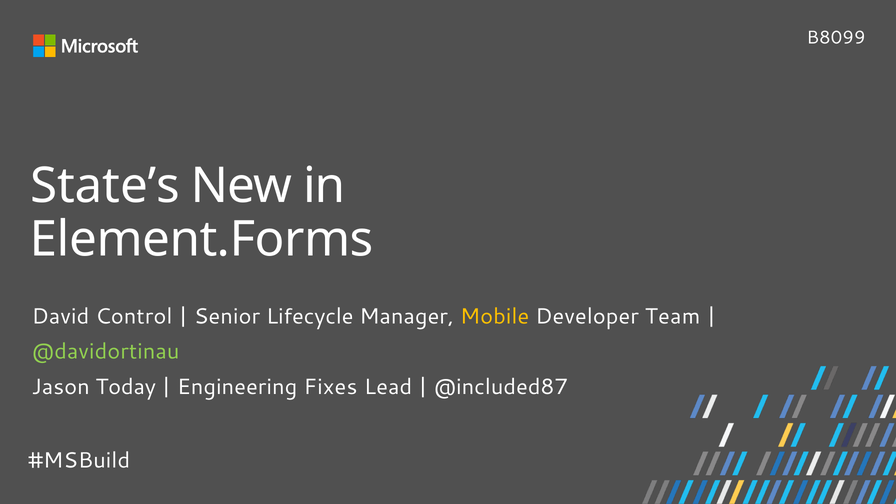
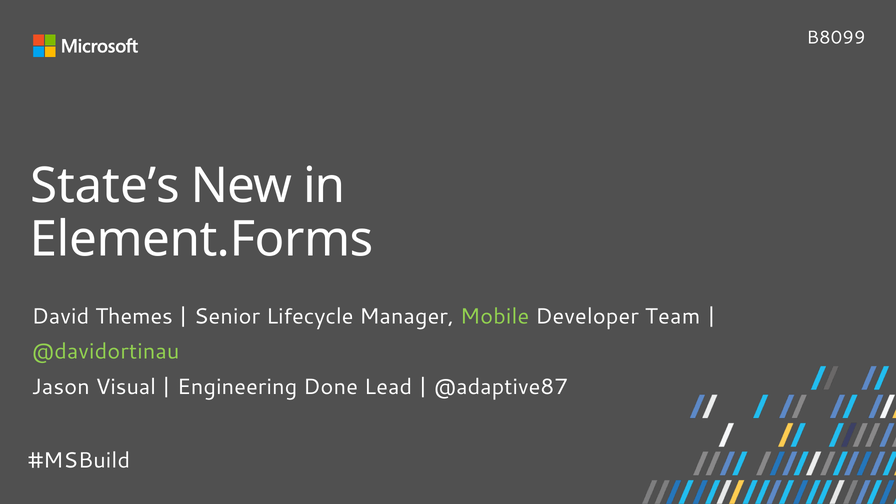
Control: Control -> Themes (134, 316)
Mobile colour: yellow -> light green (495, 316)
Today: Today -> Visual (126, 387)
Fixes: Fixes -> Done (331, 387)
@included87: @included87 -> @adaptive87 (501, 387)
